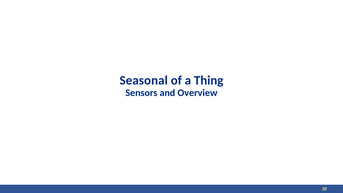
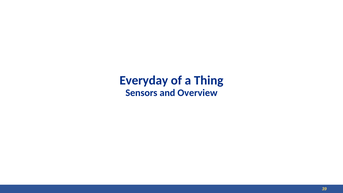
Seasonal: Seasonal -> Everyday (144, 80)
